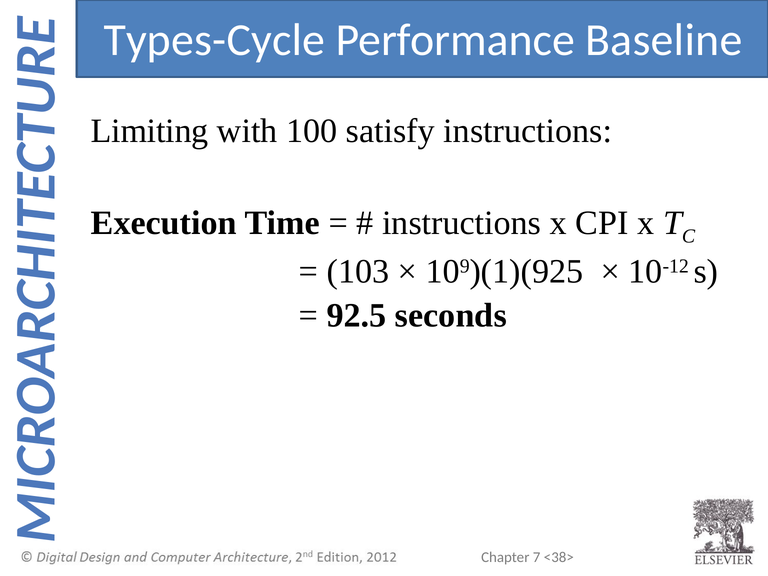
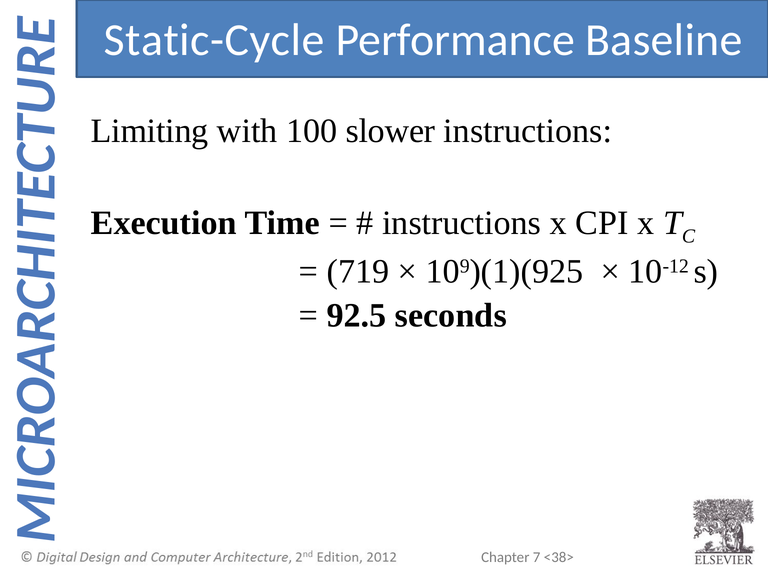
Types-Cycle: Types-Cycle -> Static-Cycle (214, 40)
satisfy: satisfy -> slower (390, 131)
103: 103 -> 719 (358, 272)
